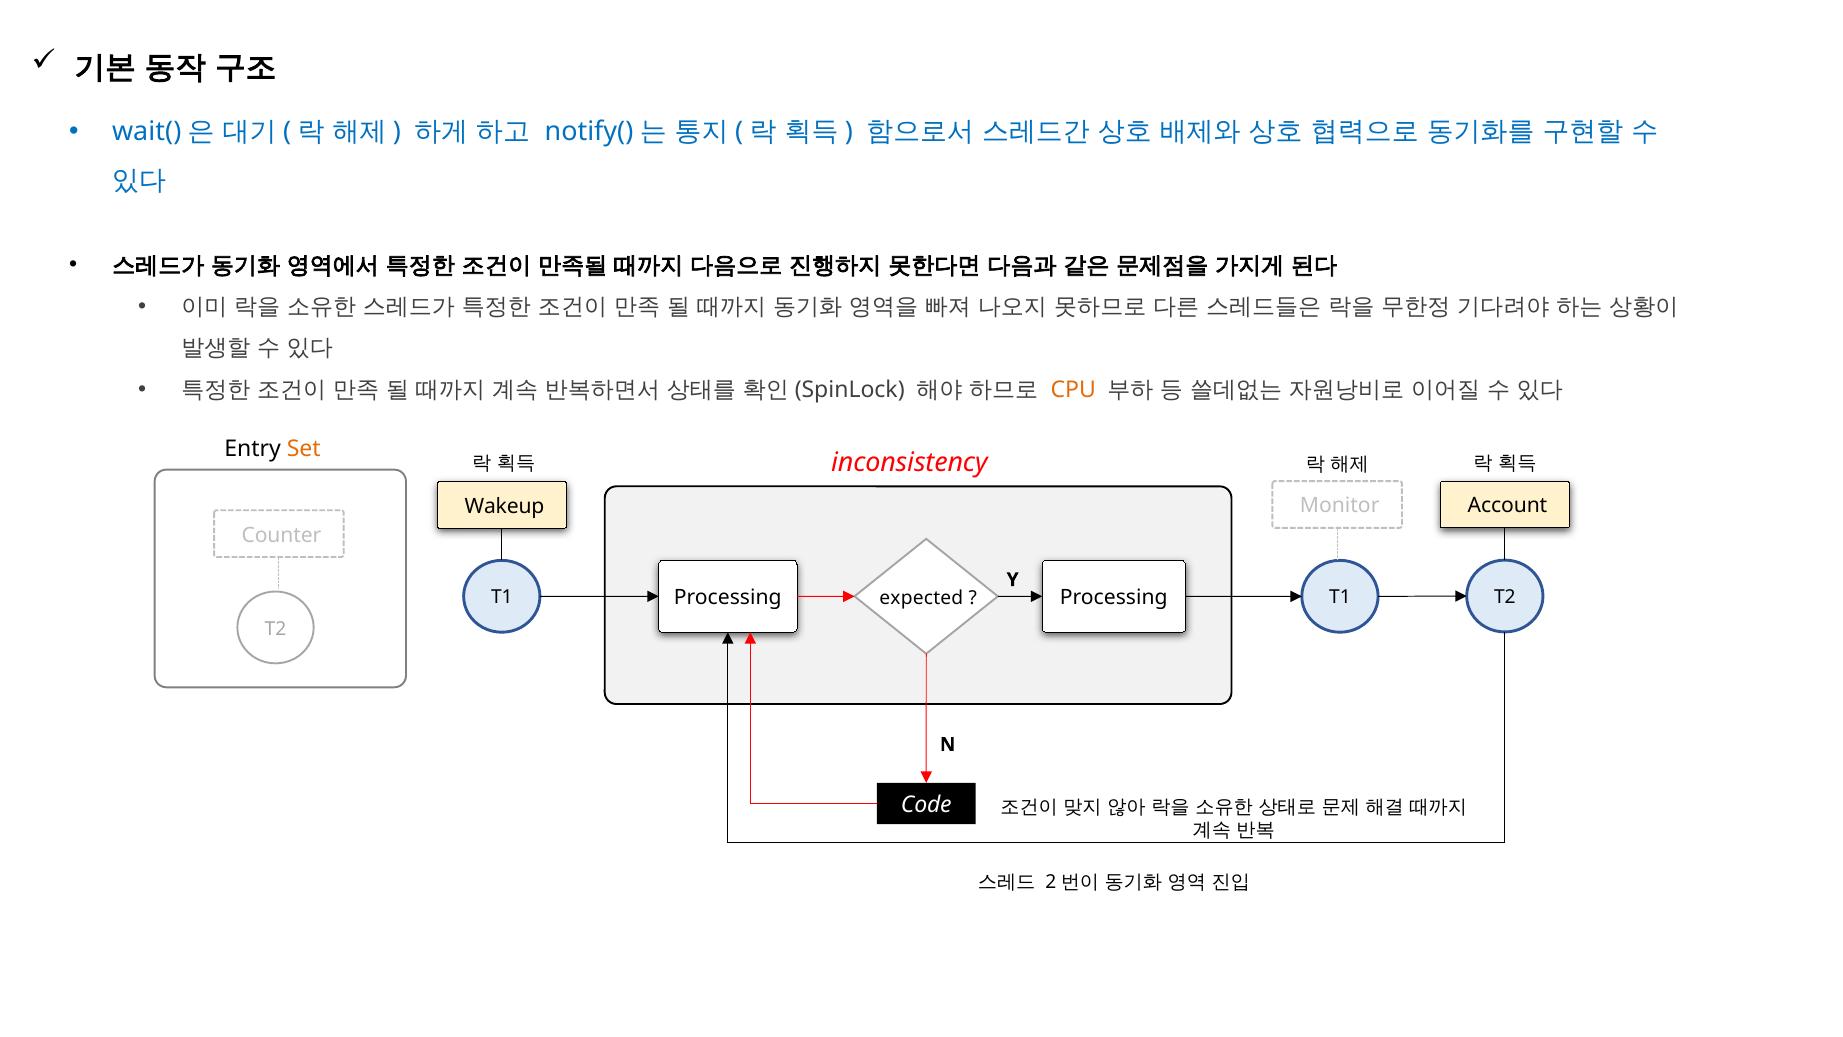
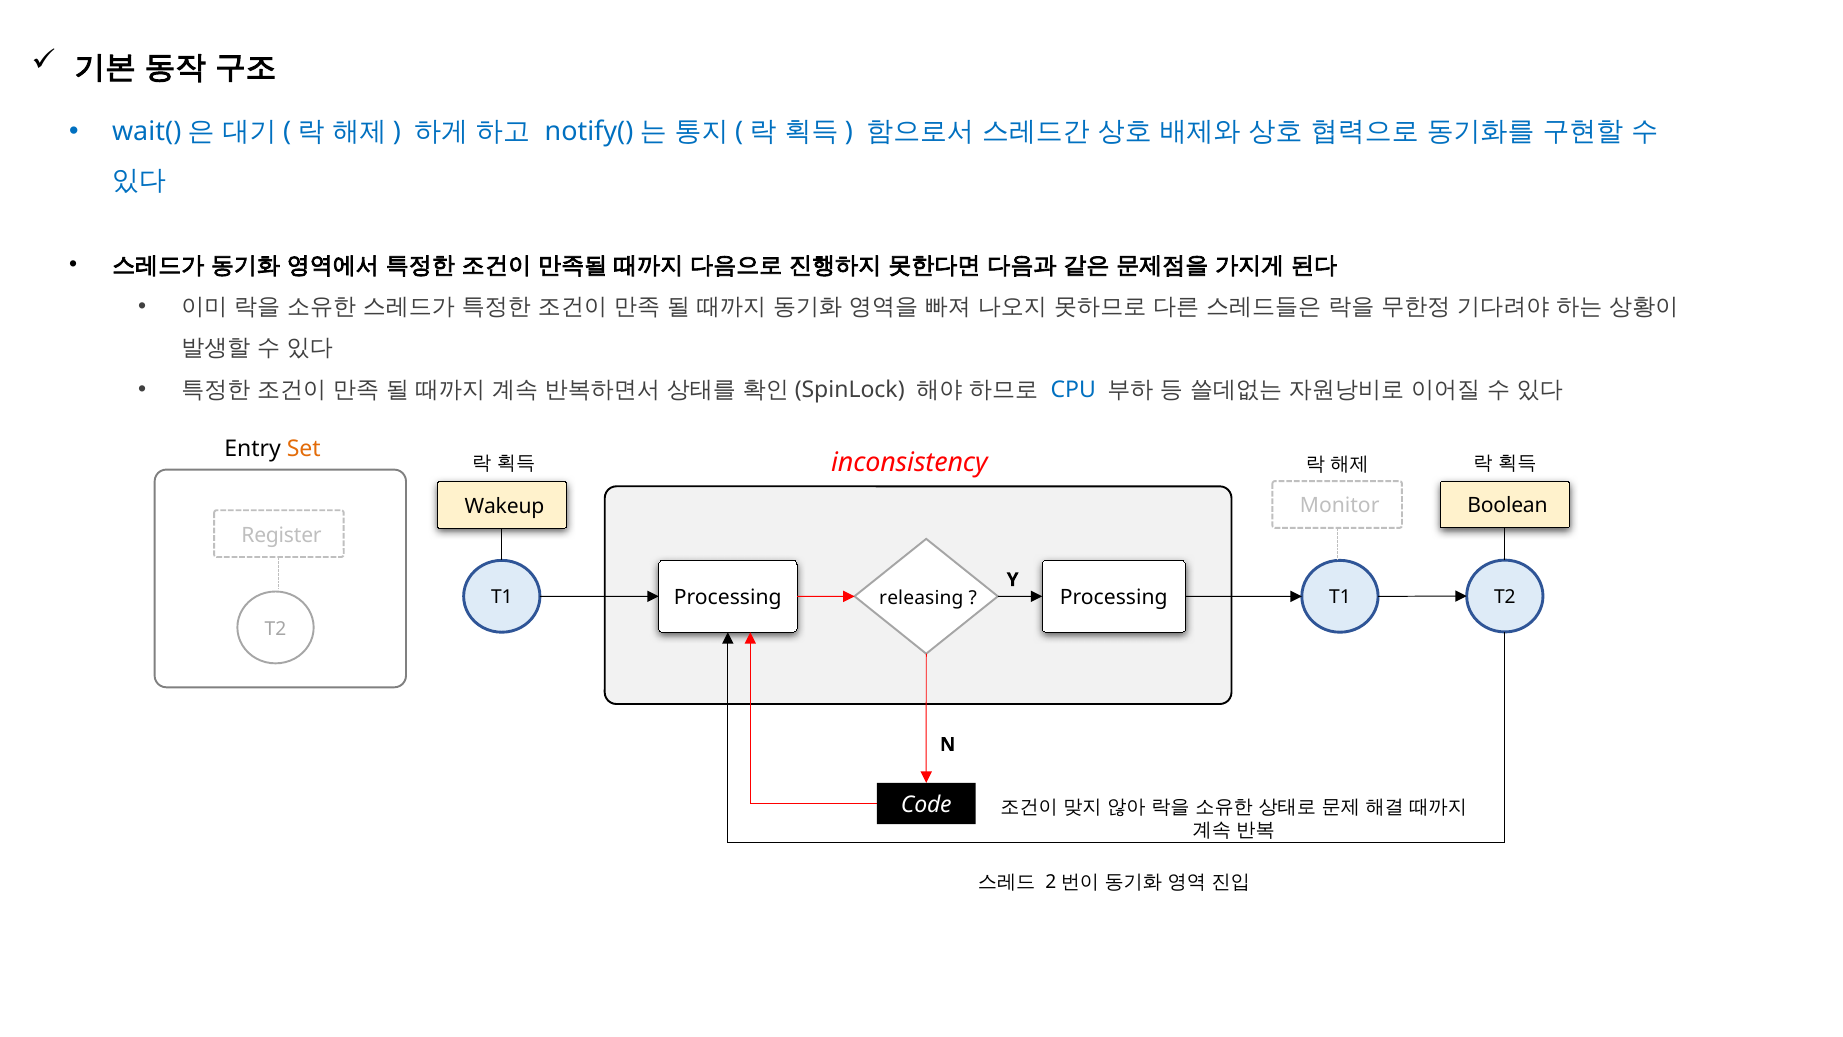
CPU colour: orange -> blue (1073, 390)
Account: Account -> Boolean (1508, 506)
Counter: Counter -> Register (282, 535)
expected: expected -> releasing (921, 598)
